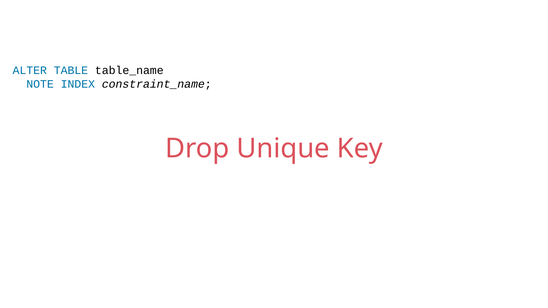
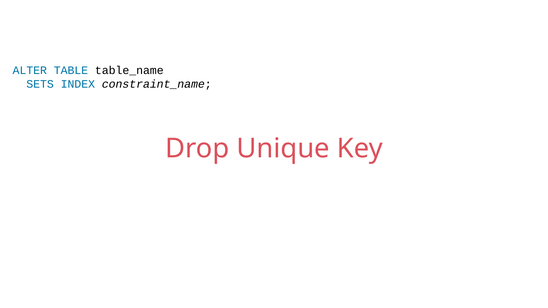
NOTE: NOTE -> SETS (40, 84)
